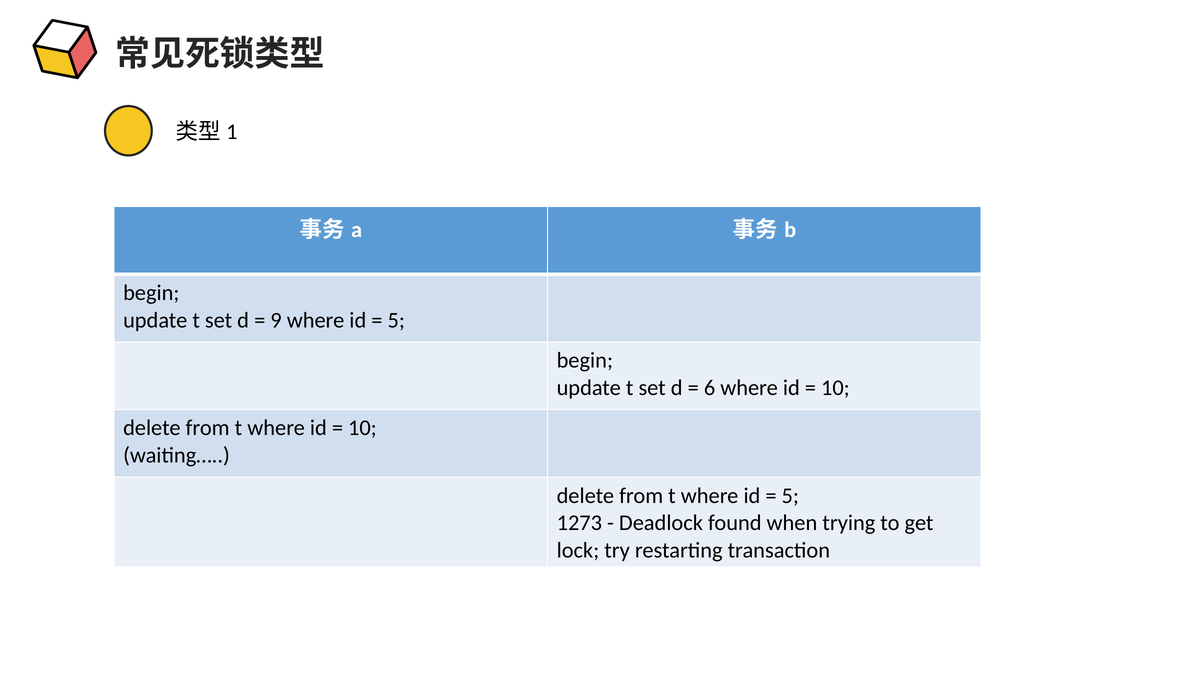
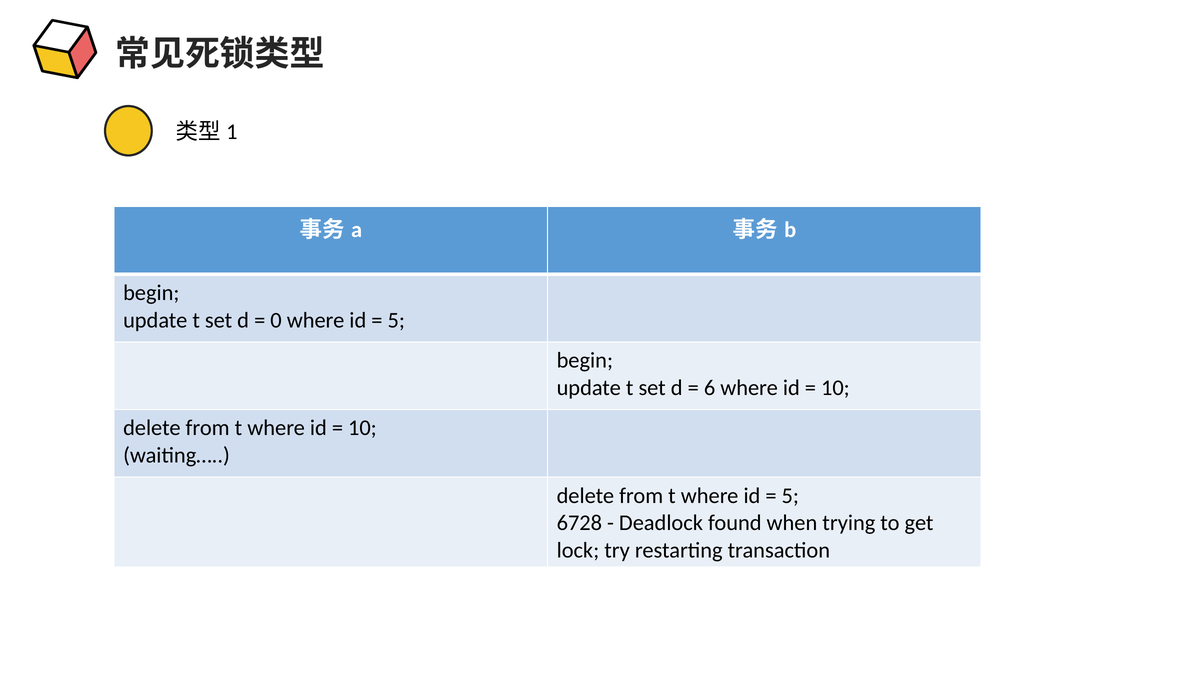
9: 9 -> 0 (276, 320)
1273: 1273 -> 6728 (579, 523)
